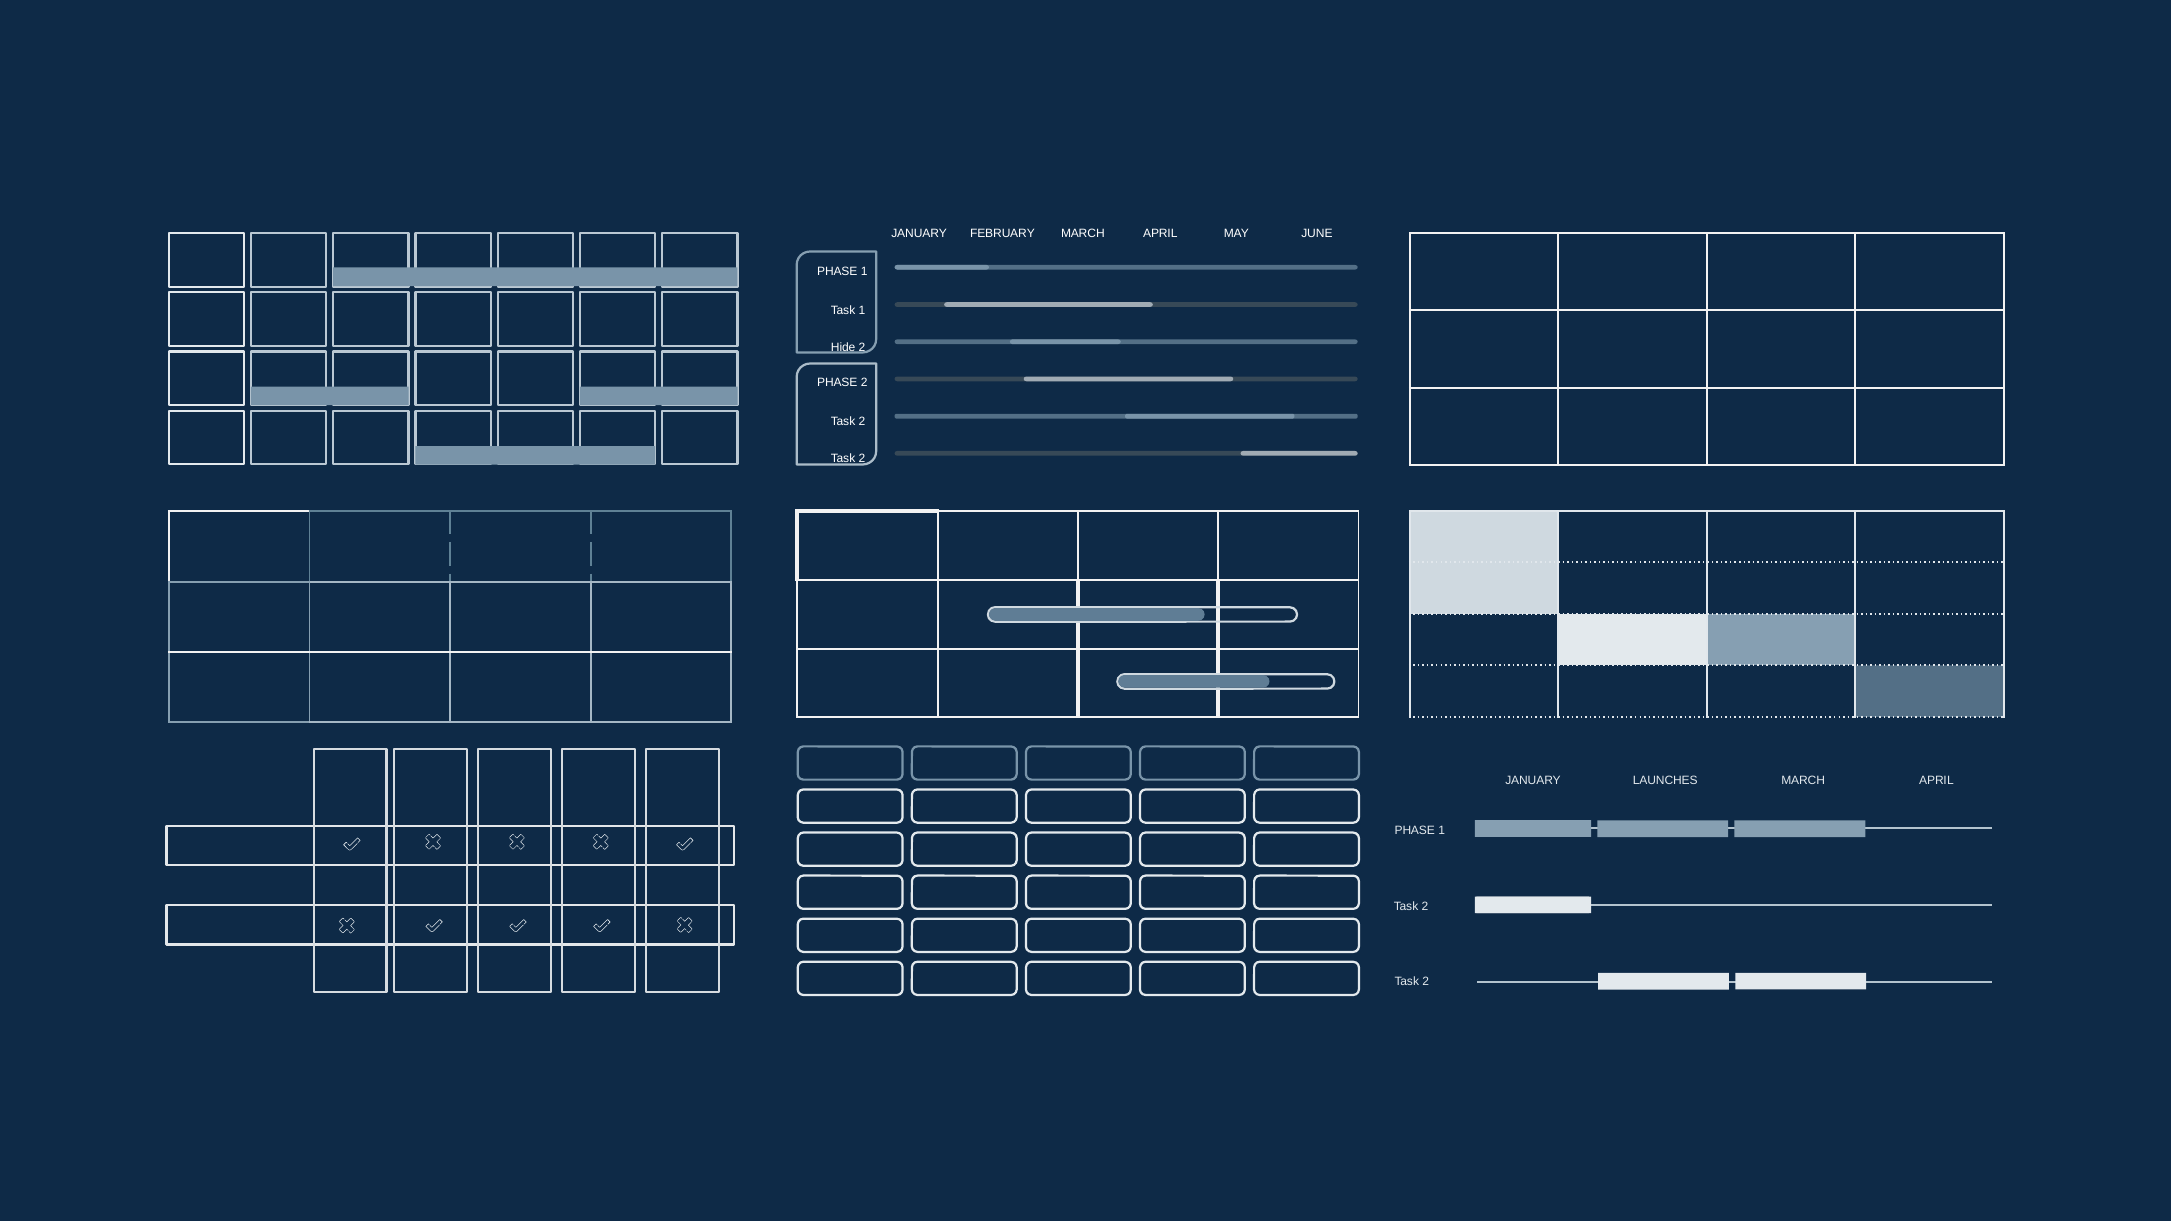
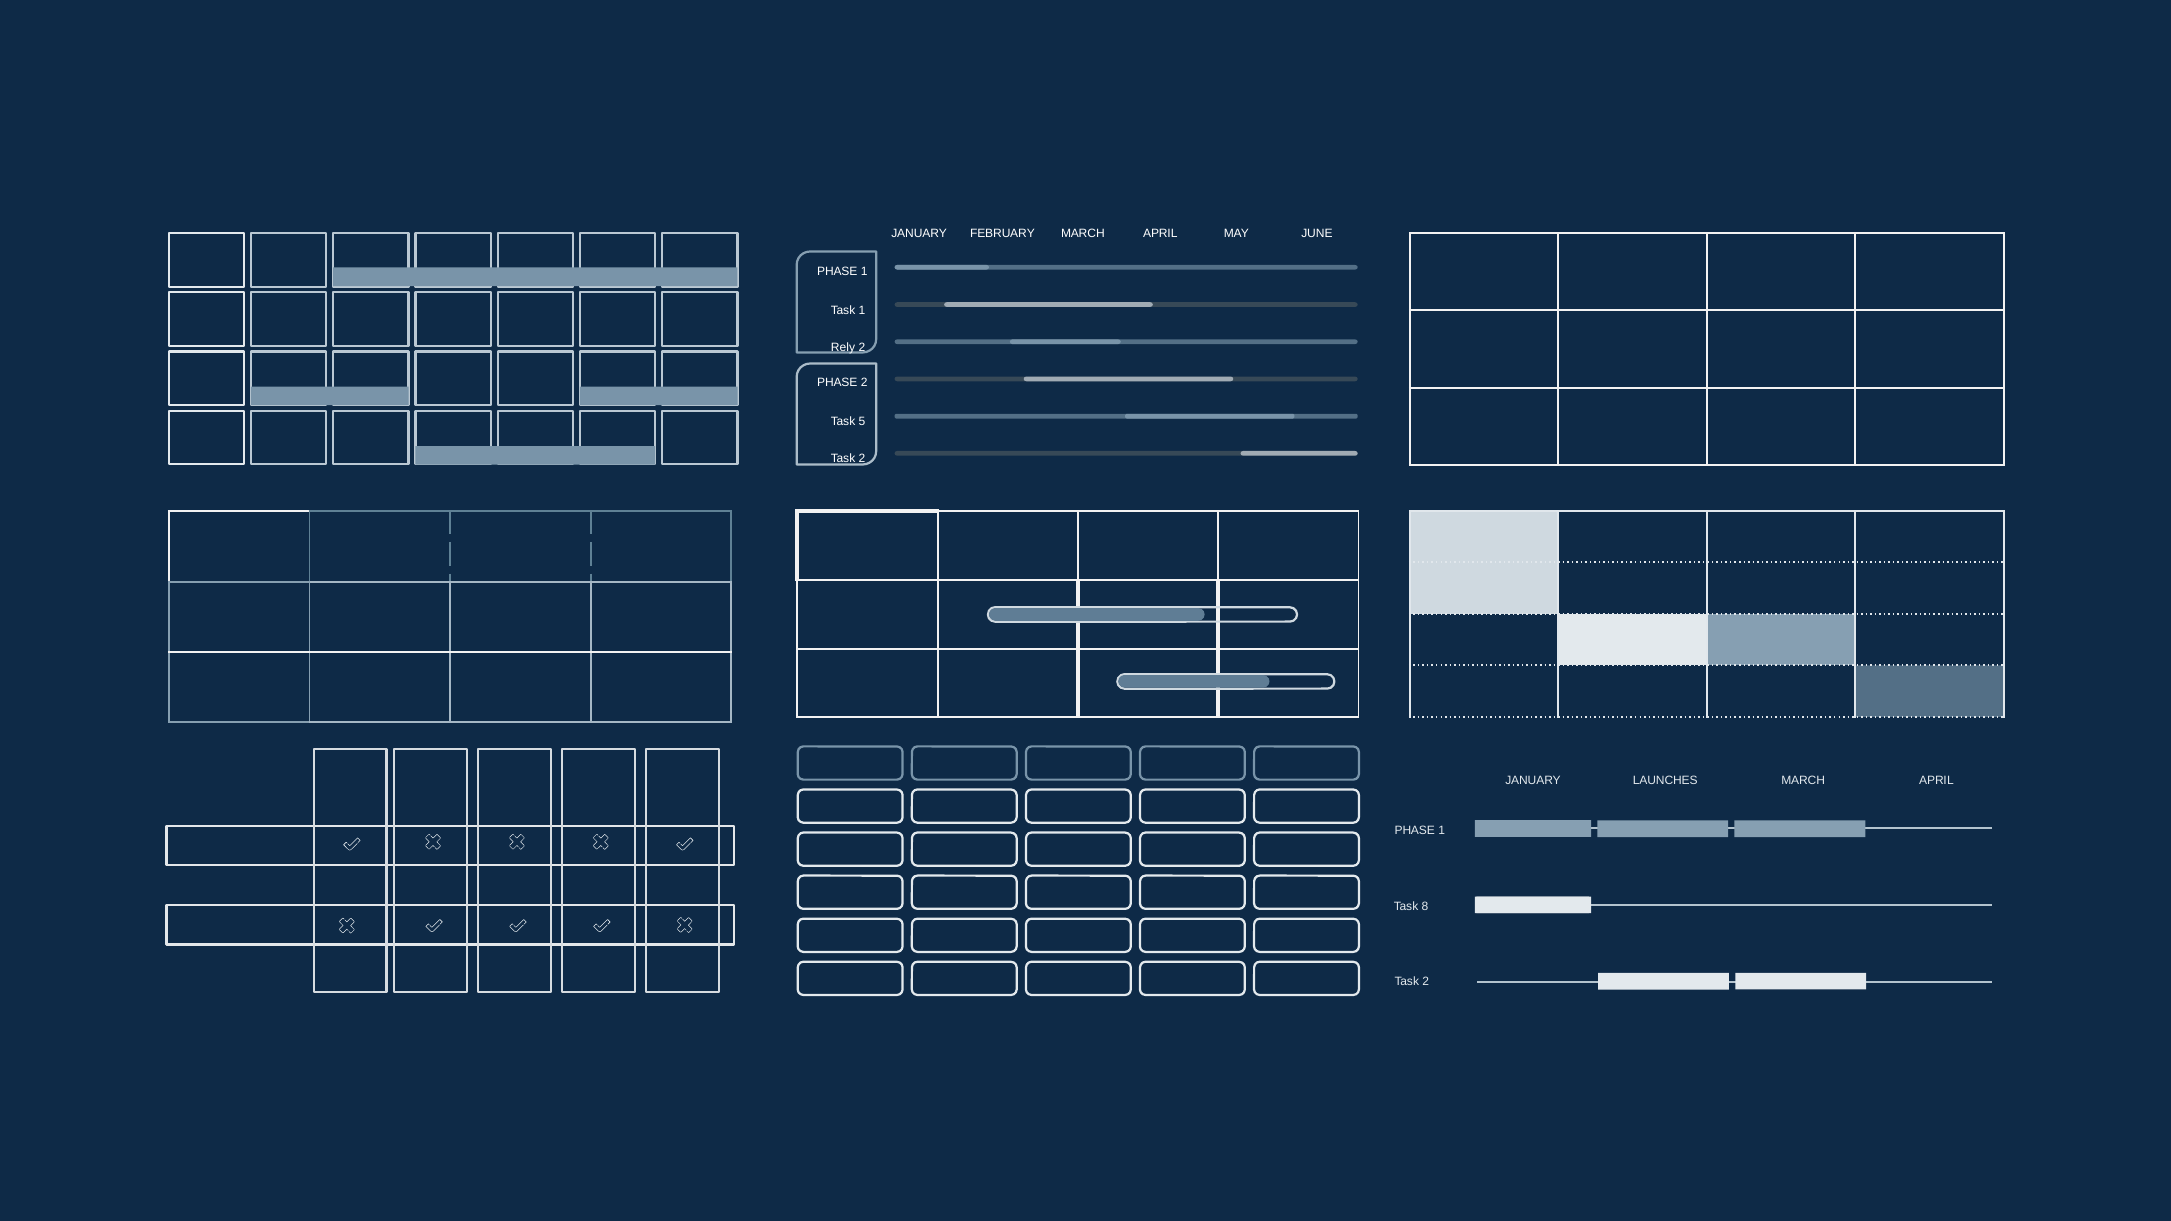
Hide: Hide -> Rely (843, 347)
2: 2 -> 5 (862, 422)
2: 2 -> 8 (1425, 907)
